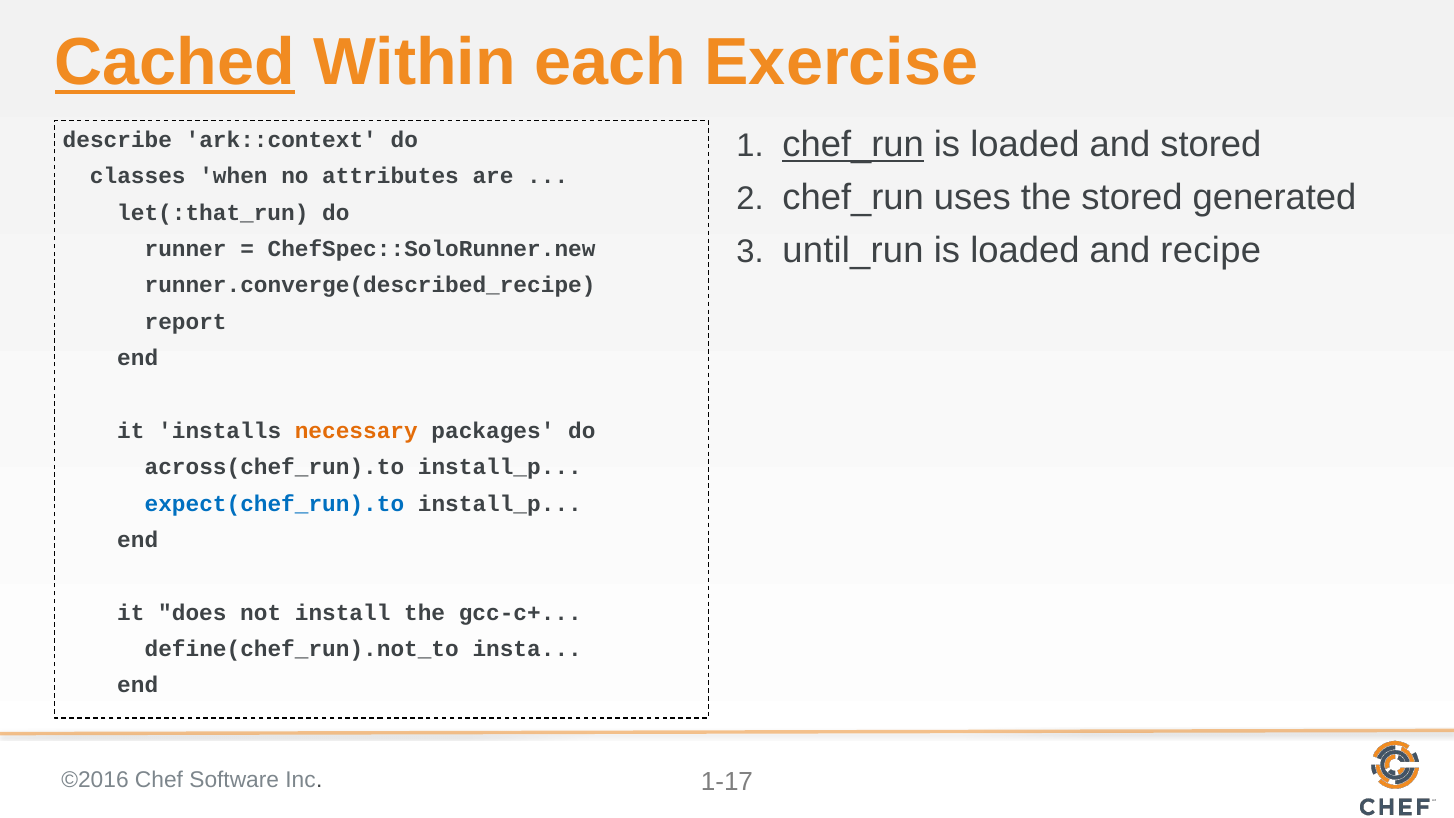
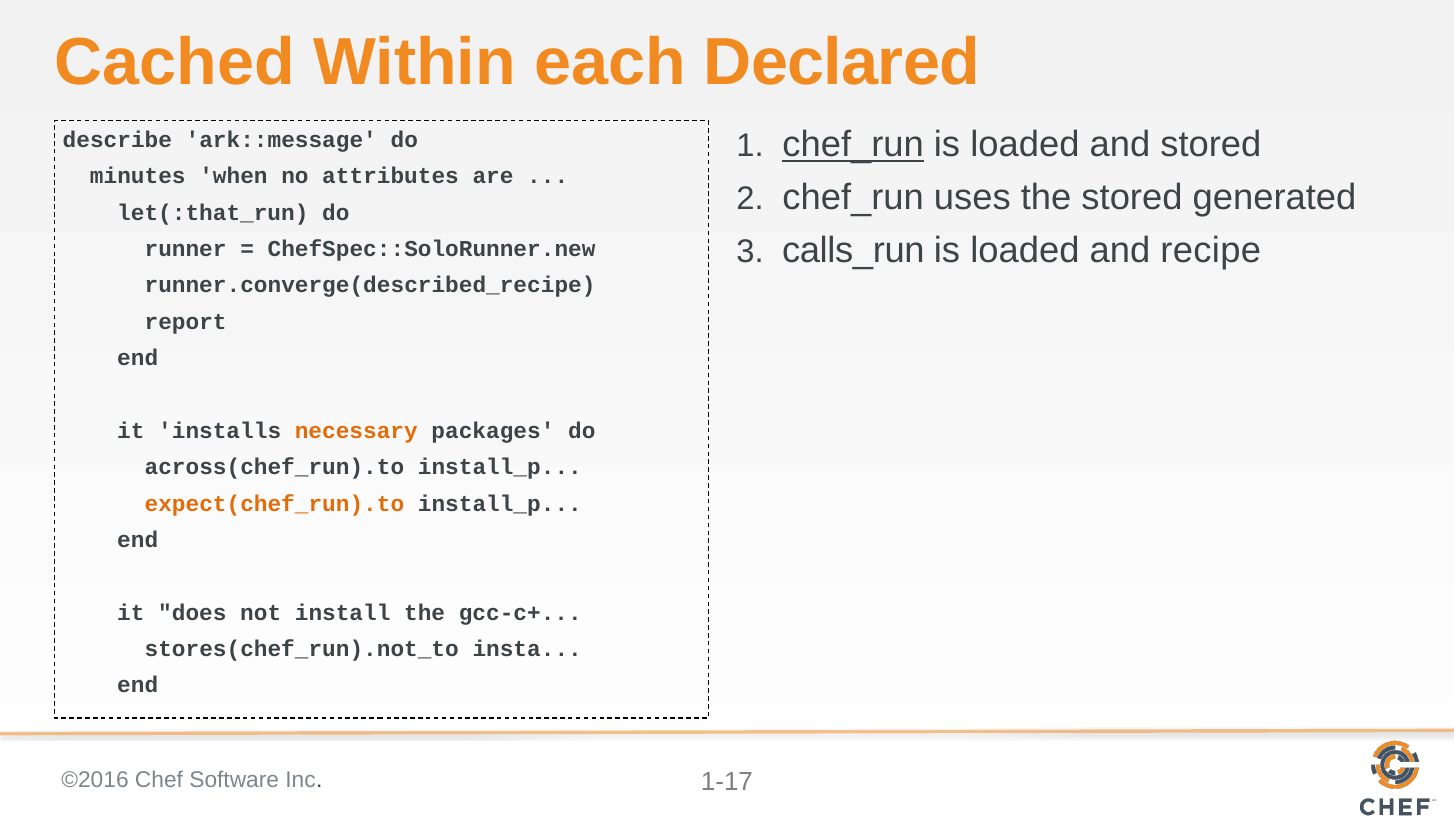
Cached underline: present -> none (175, 63)
Exercise: Exercise -> Declared (842, 63)
ark::context: ark::context -> ark::message (281, 140)
classes: classes -> minutes (138, 176)
until_run: until_run -> calls_run (853, 250)
expect(chef_run).to colour: blue -> orange (274, 503)
define(chef_run).not_to: define(chef_run).not_to -> stores(chef_run).not_to (302, 649)
